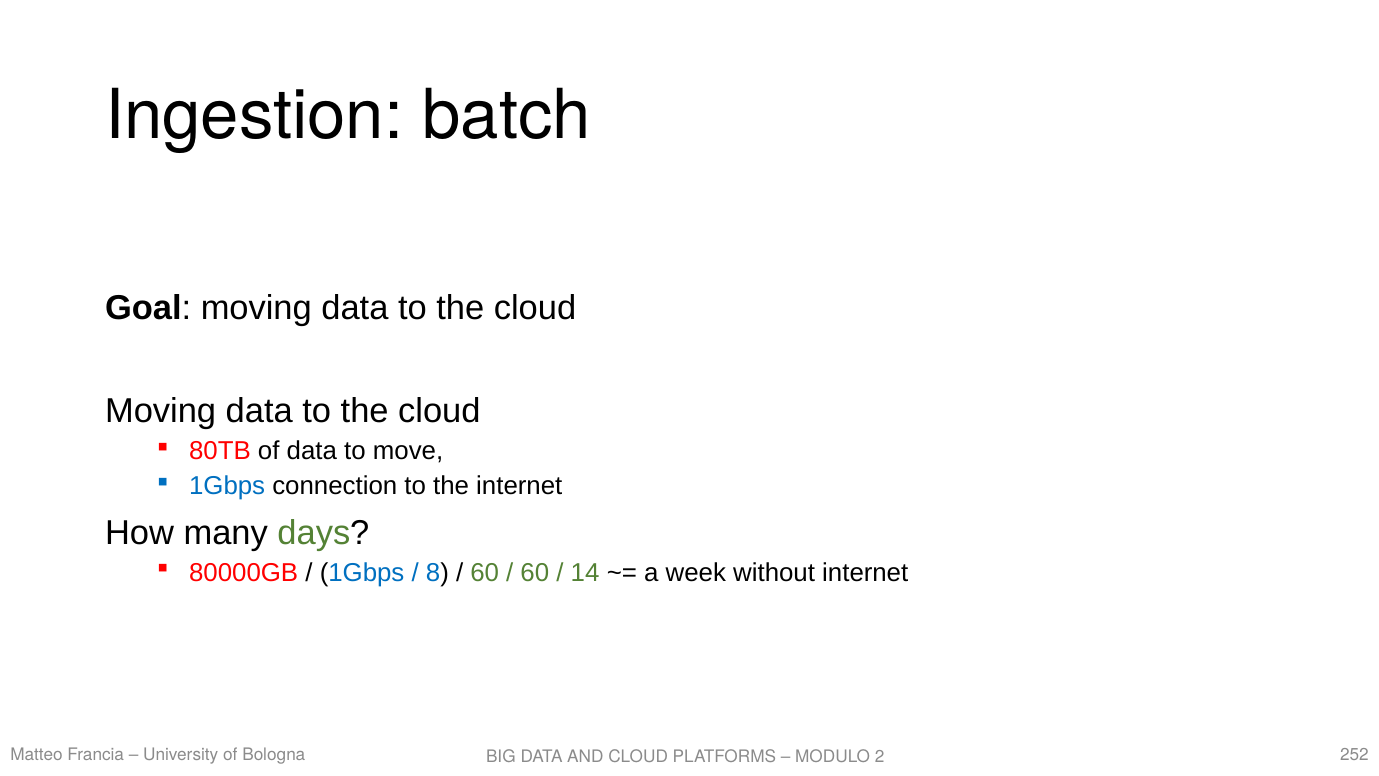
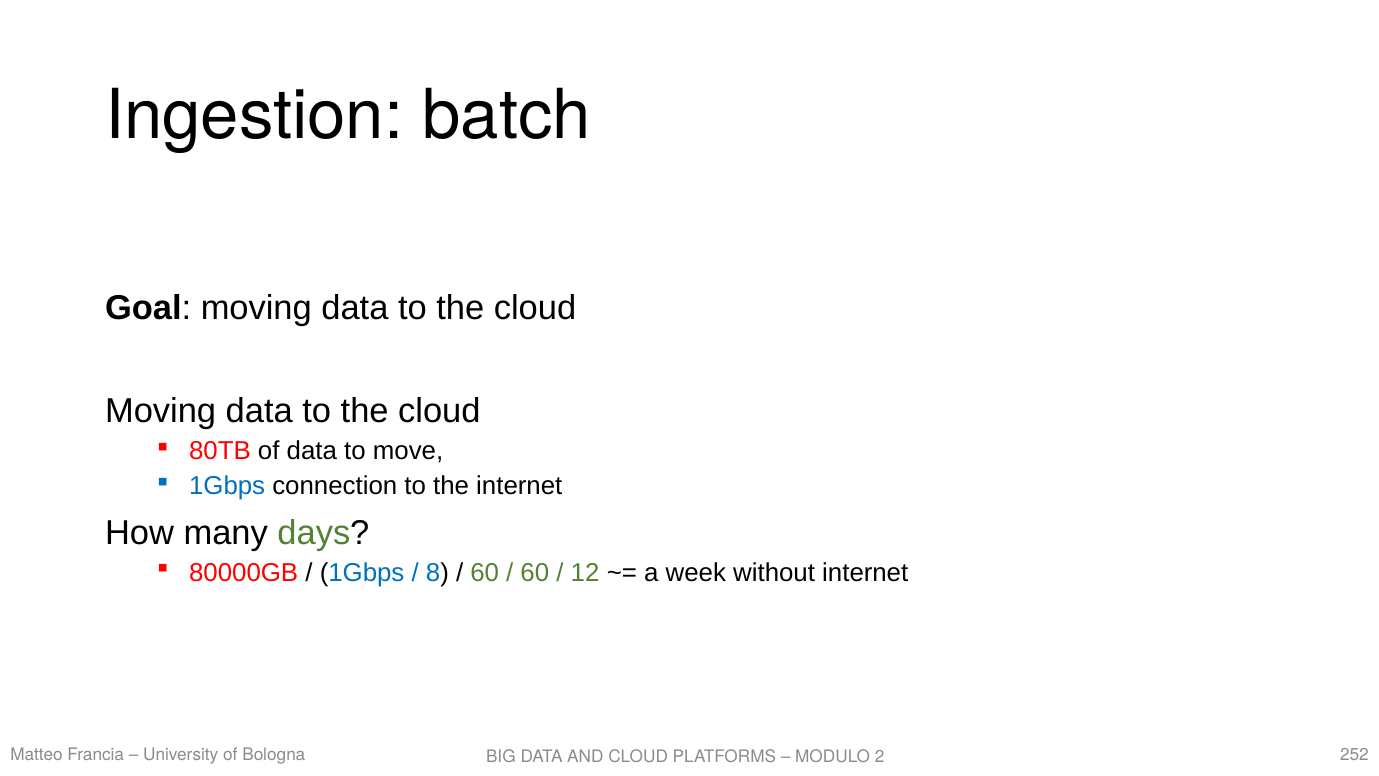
14: 14 -> 12 (585, 573)
